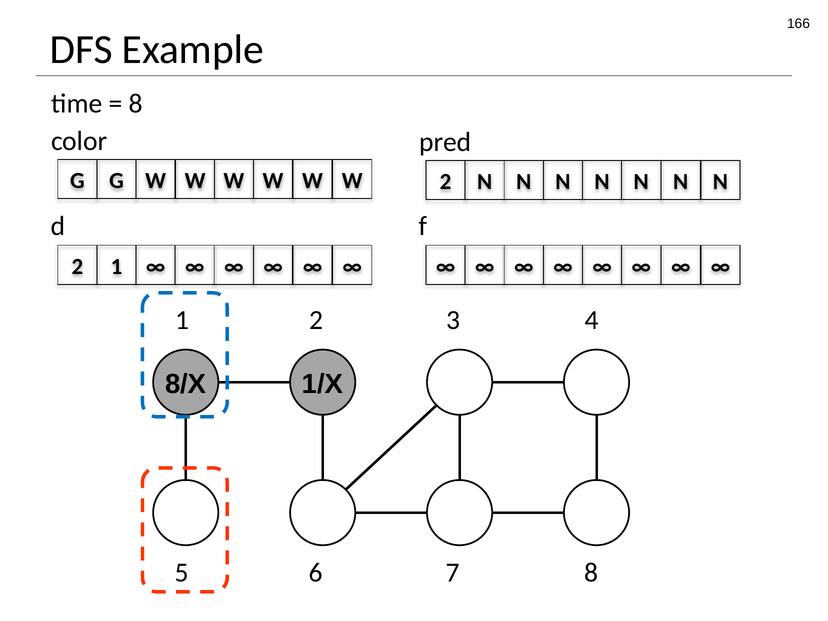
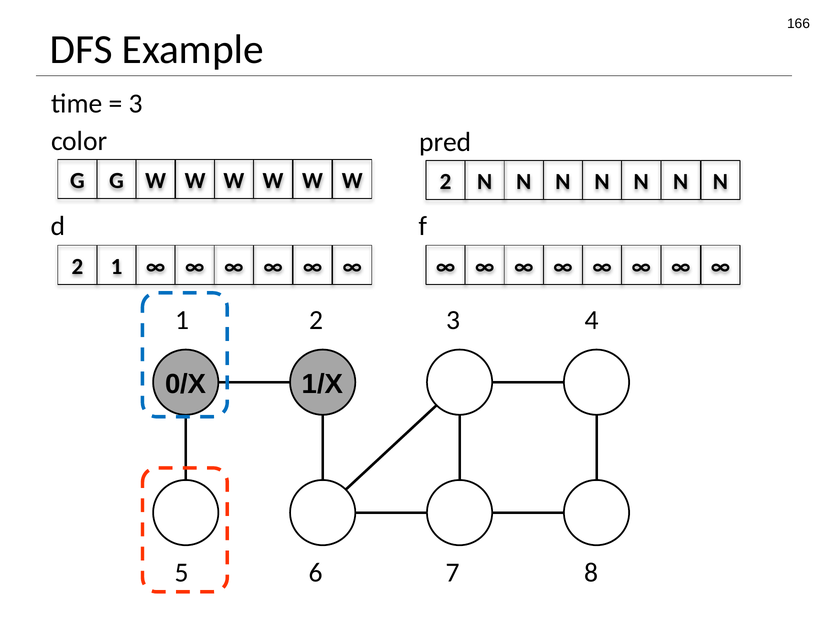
8: 8 -> 3 (136, 104)
8/X: 8/X -> 0/X (186, 384)
